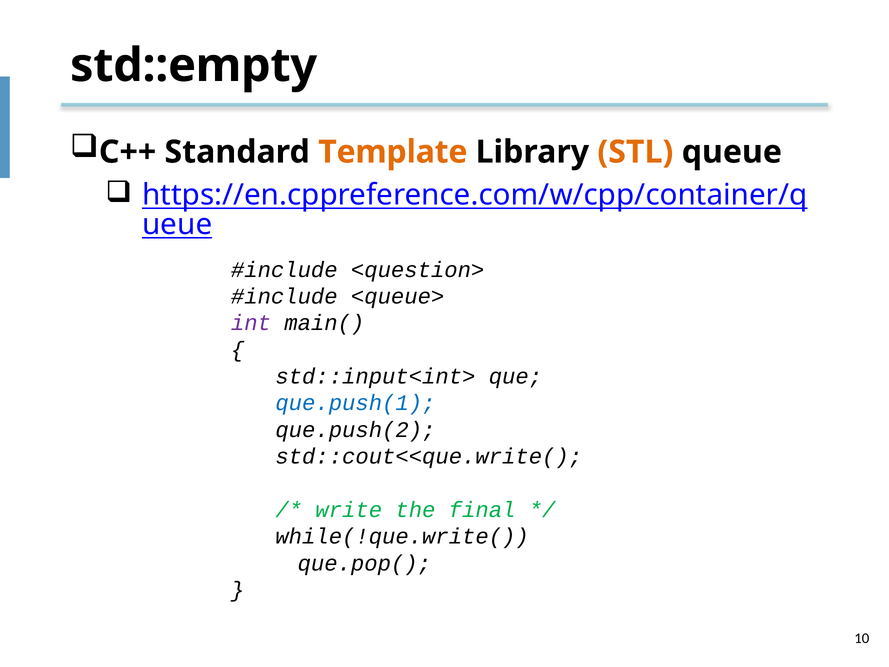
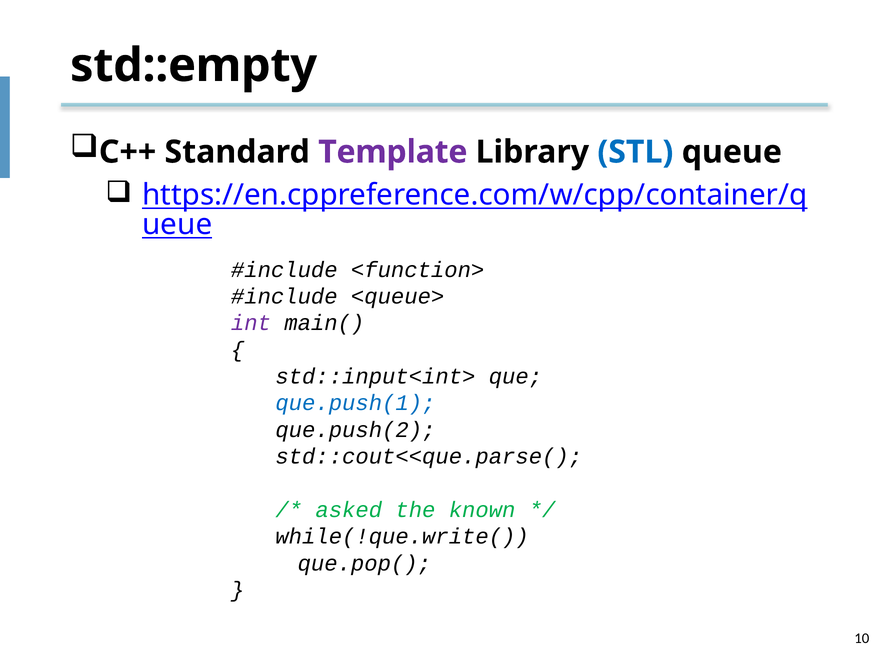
Template colour: orange -> purple (393, 152)
STL colour: orange -> blue (635, 152)
<question>: <question> -> <function> (418, 270)
std::cout<<que.write(: std::cout<<que.write( -> std::cout<<que.parse( (429, 456)
write: write -> asked (349, 510)
final: final -> known (482, 510)
